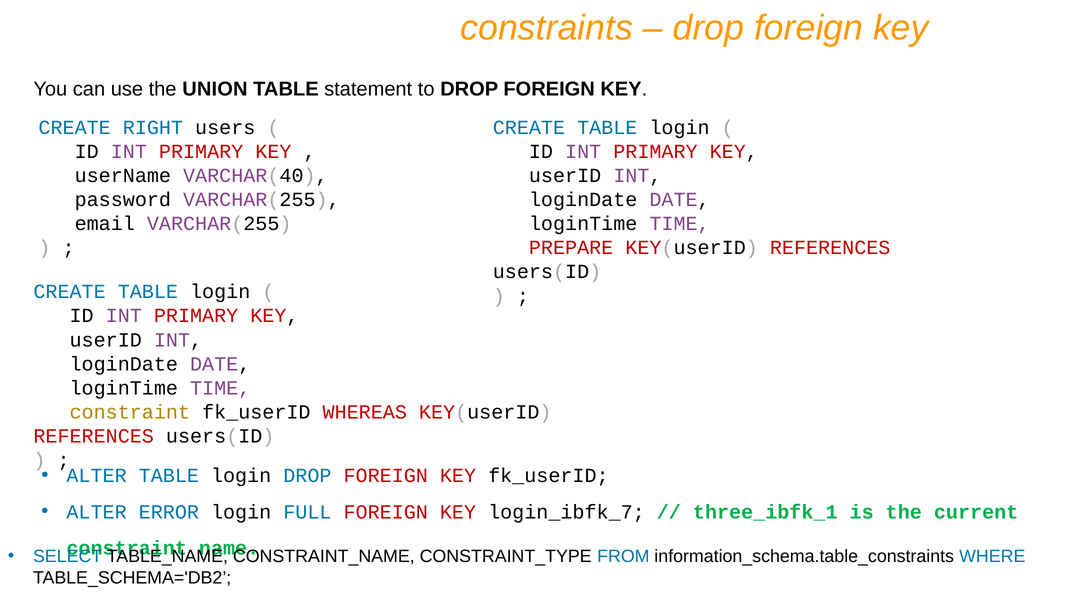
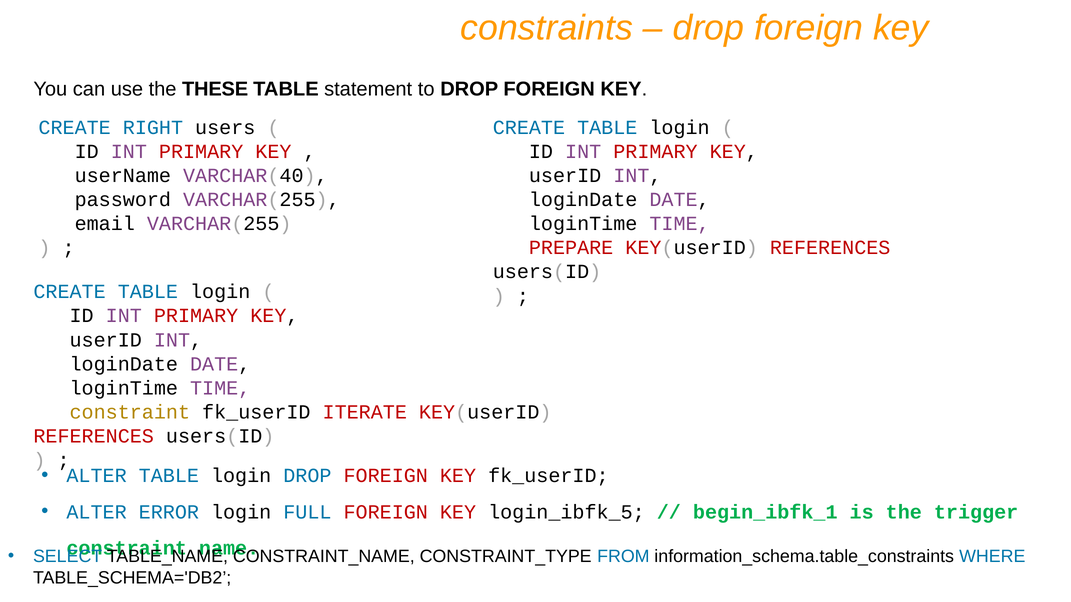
UNION: UNION -> THESE (215, 89)
WHEREAS: WHEREAS -> ITERATE (365, 412)
login_ibfk_7: login_ibfk_7 -> login_ibfk_5 (566, 512)
three_ibfk_1: three_ibfk_1 -> begin_ibfk_1 (765, 512)
current: current -> trigger (976, 512)
